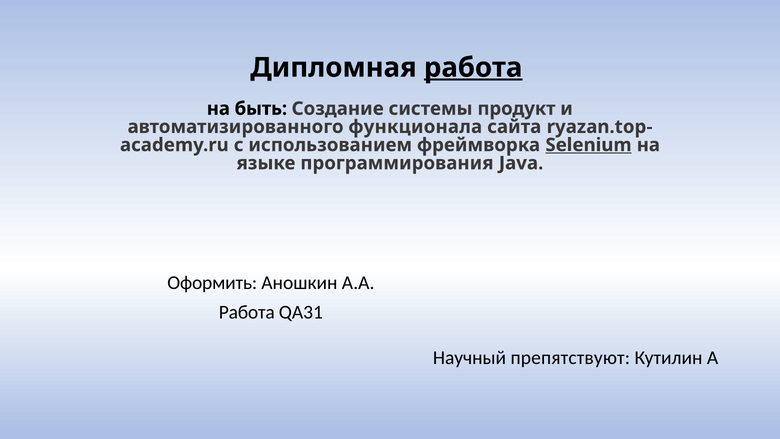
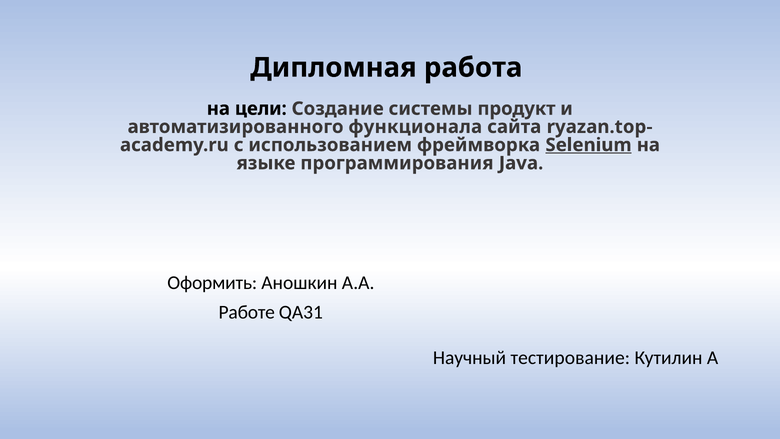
работа underline: present -> none (473, 68)
быть: быть -> цели (261, 109)
Работа: Работа -> Работе (247, 312)
препятствуют: препятствуют -> тестирование (570, 358)
